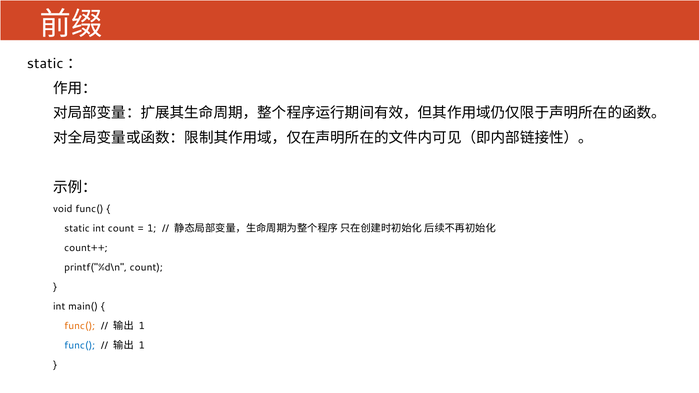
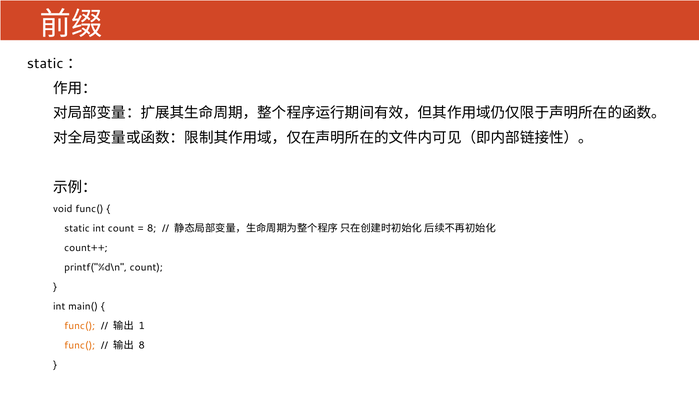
1: 1 -> 8 (152, 229)
func( colour: blue -> orange (80, 346)
1: 1 -> 8 (142, 346)
